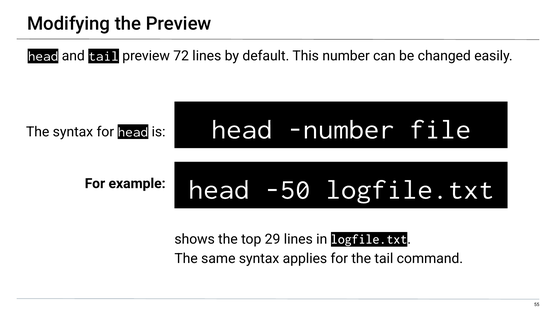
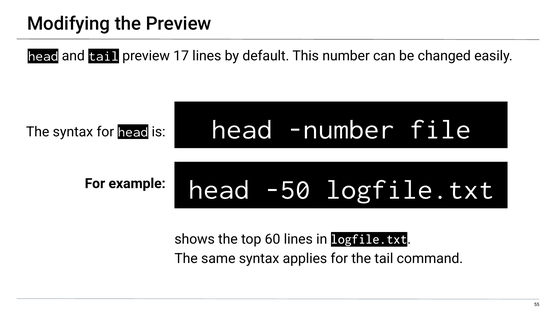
72: 72 -> 17 (181, 56)
29: 29 -> 60 (273, 239)
